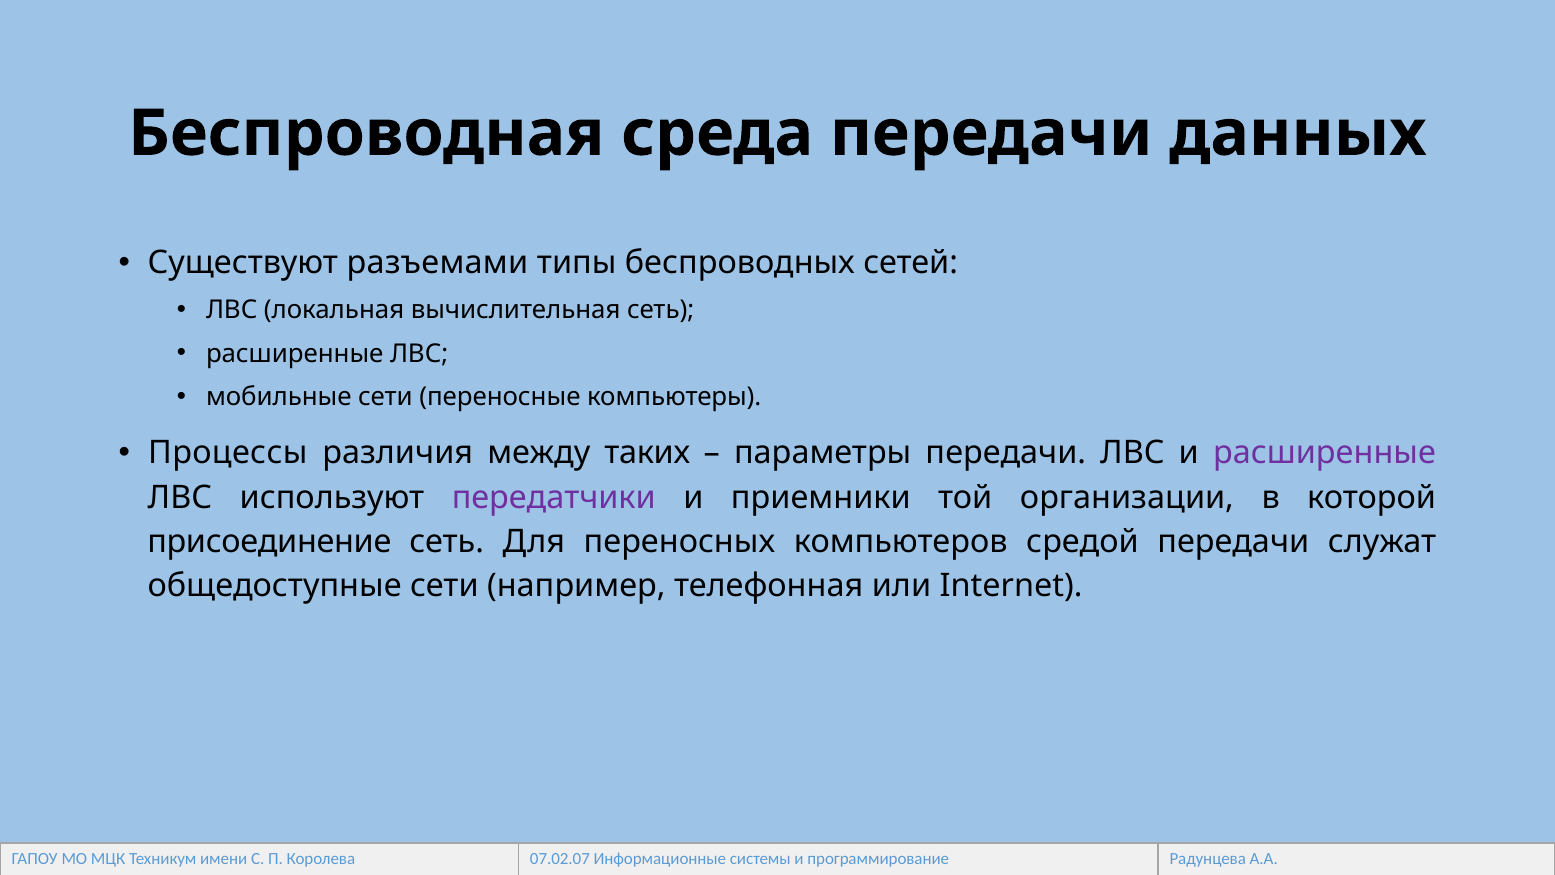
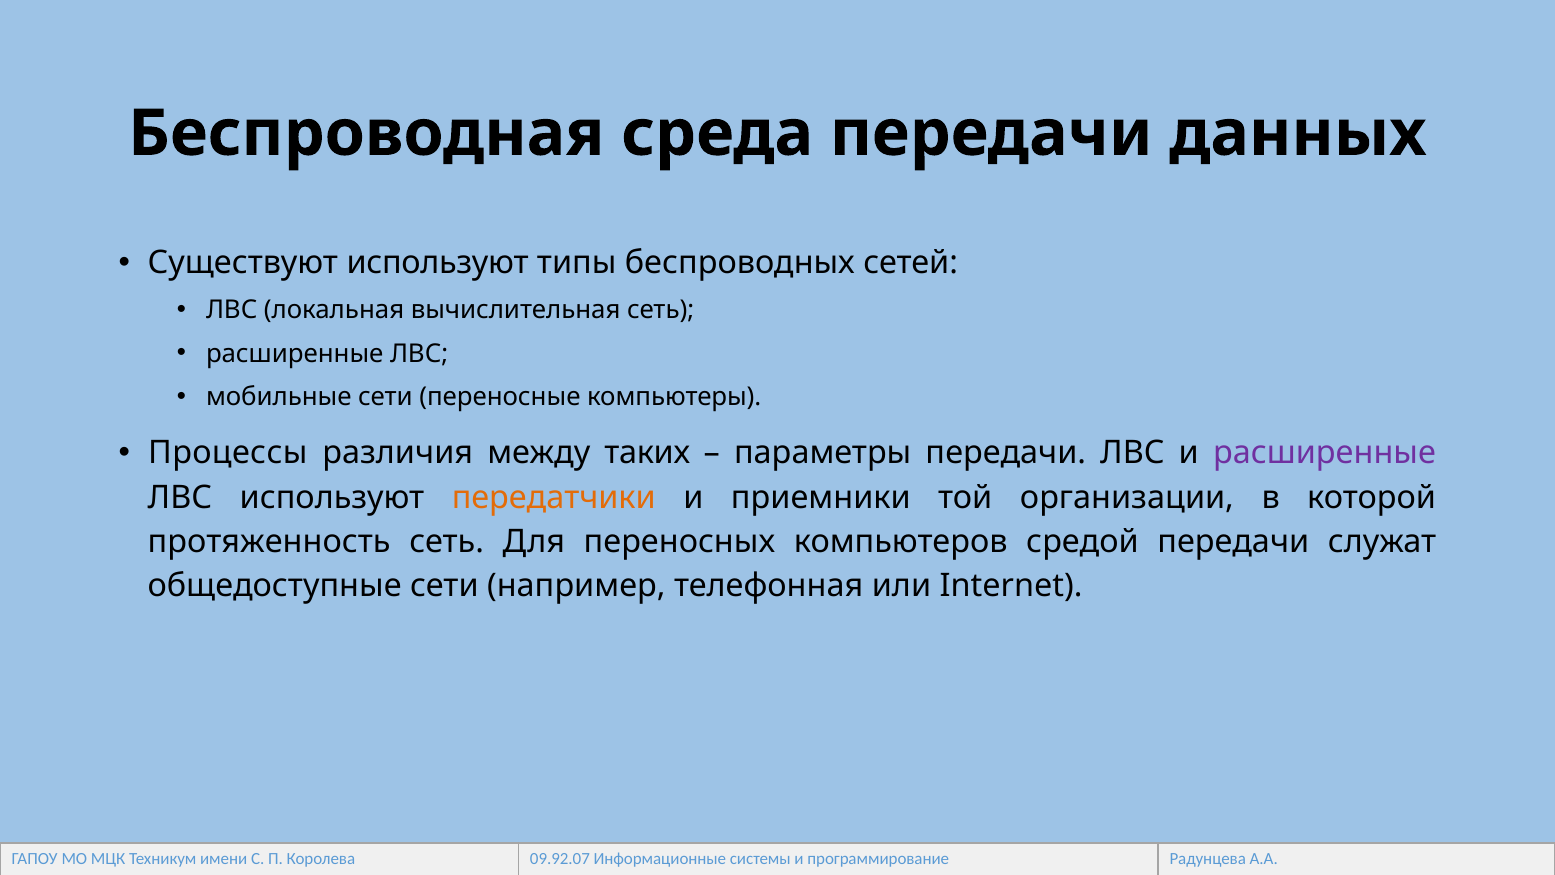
Существуют разъемами: разъемами -> используют (438, 263)
передатчики colour: purple -> orange (554, 497)
присоединение: присоединение -> протяженность (269, 542)
07.02.07: 07.02.07 -> 09.92.07 (560, 859)
